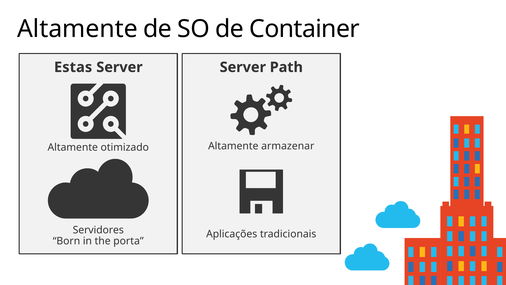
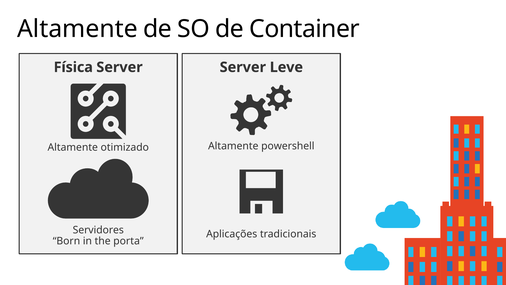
Estas: Estas -> Física (73, 67)
Path: Path -> Leve (286, 67)
armazenar: armazenar -> powershell (288, 146)
